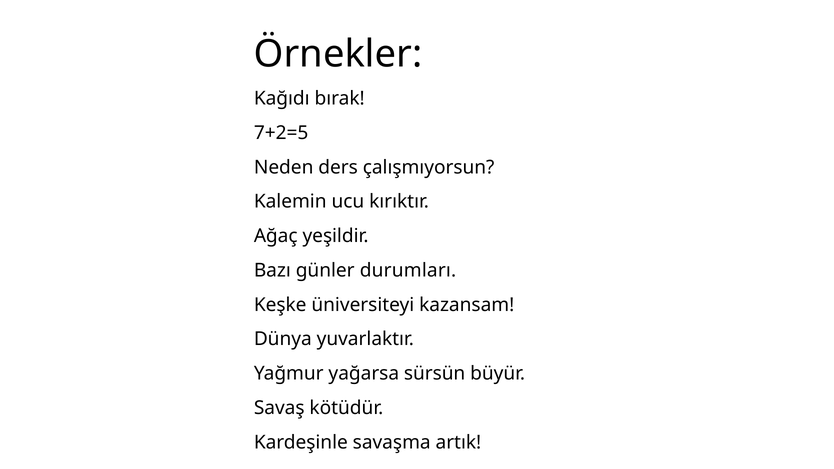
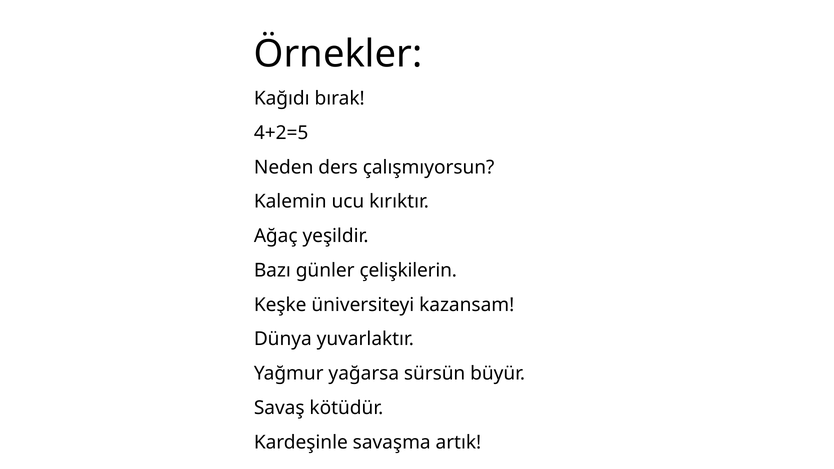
7+2=5: 7+2=5 -> 4+2=5 (281, 133)
durumları: durumları -> çelişkilerin (408, 270)
